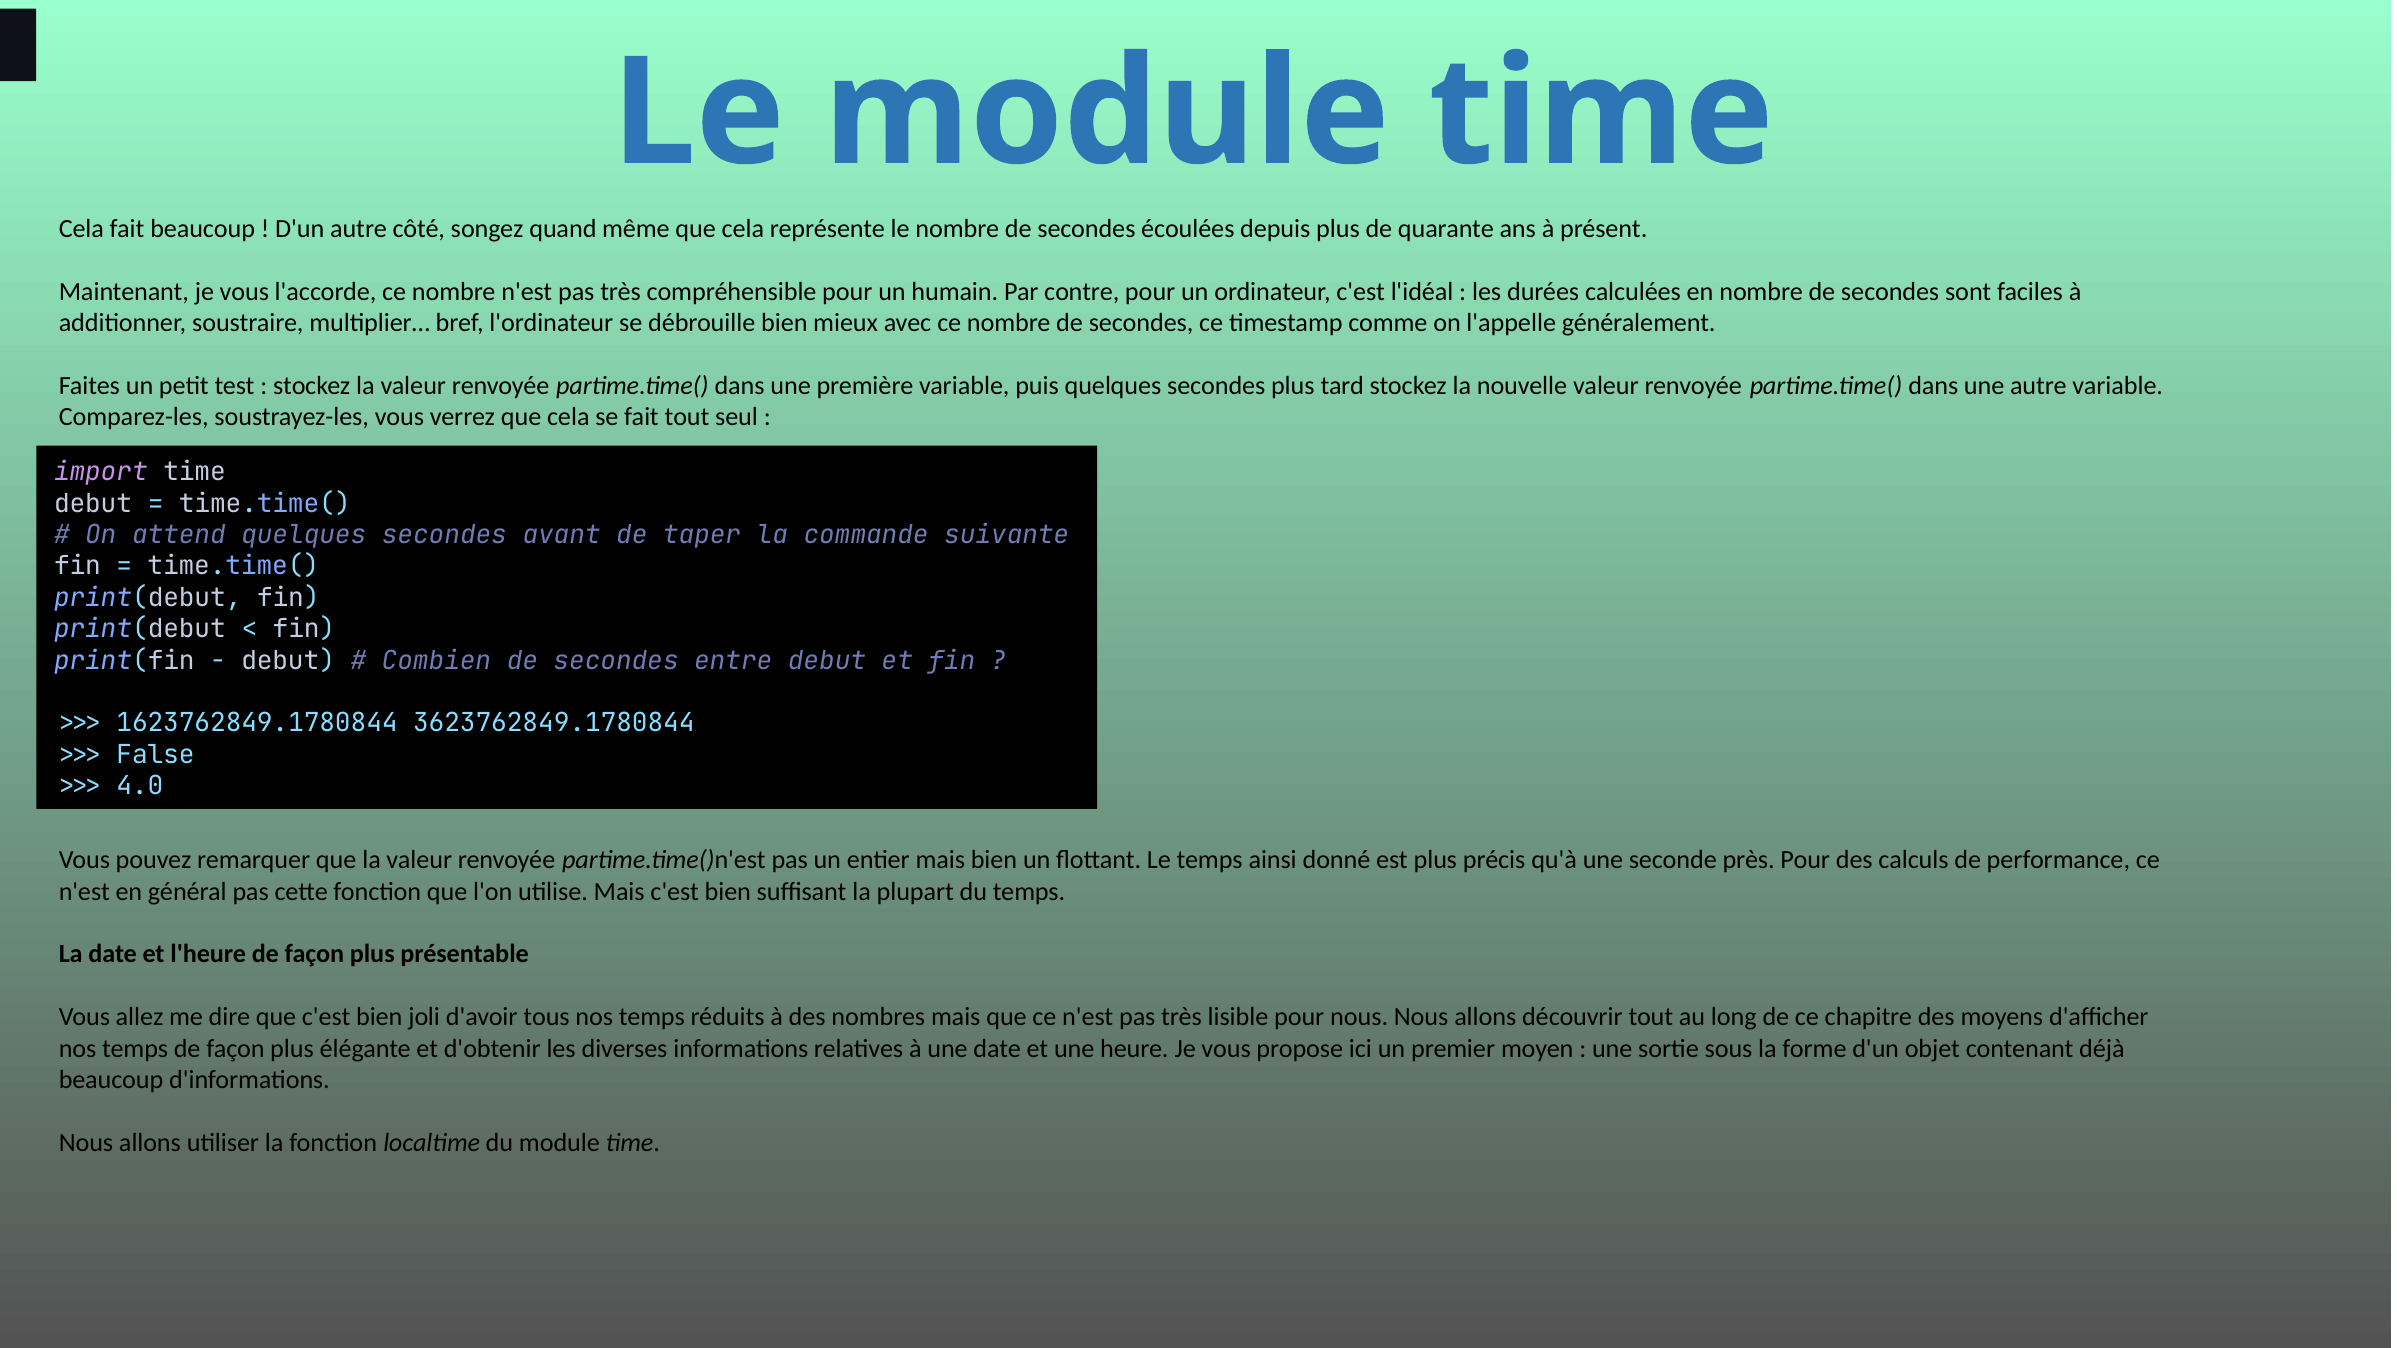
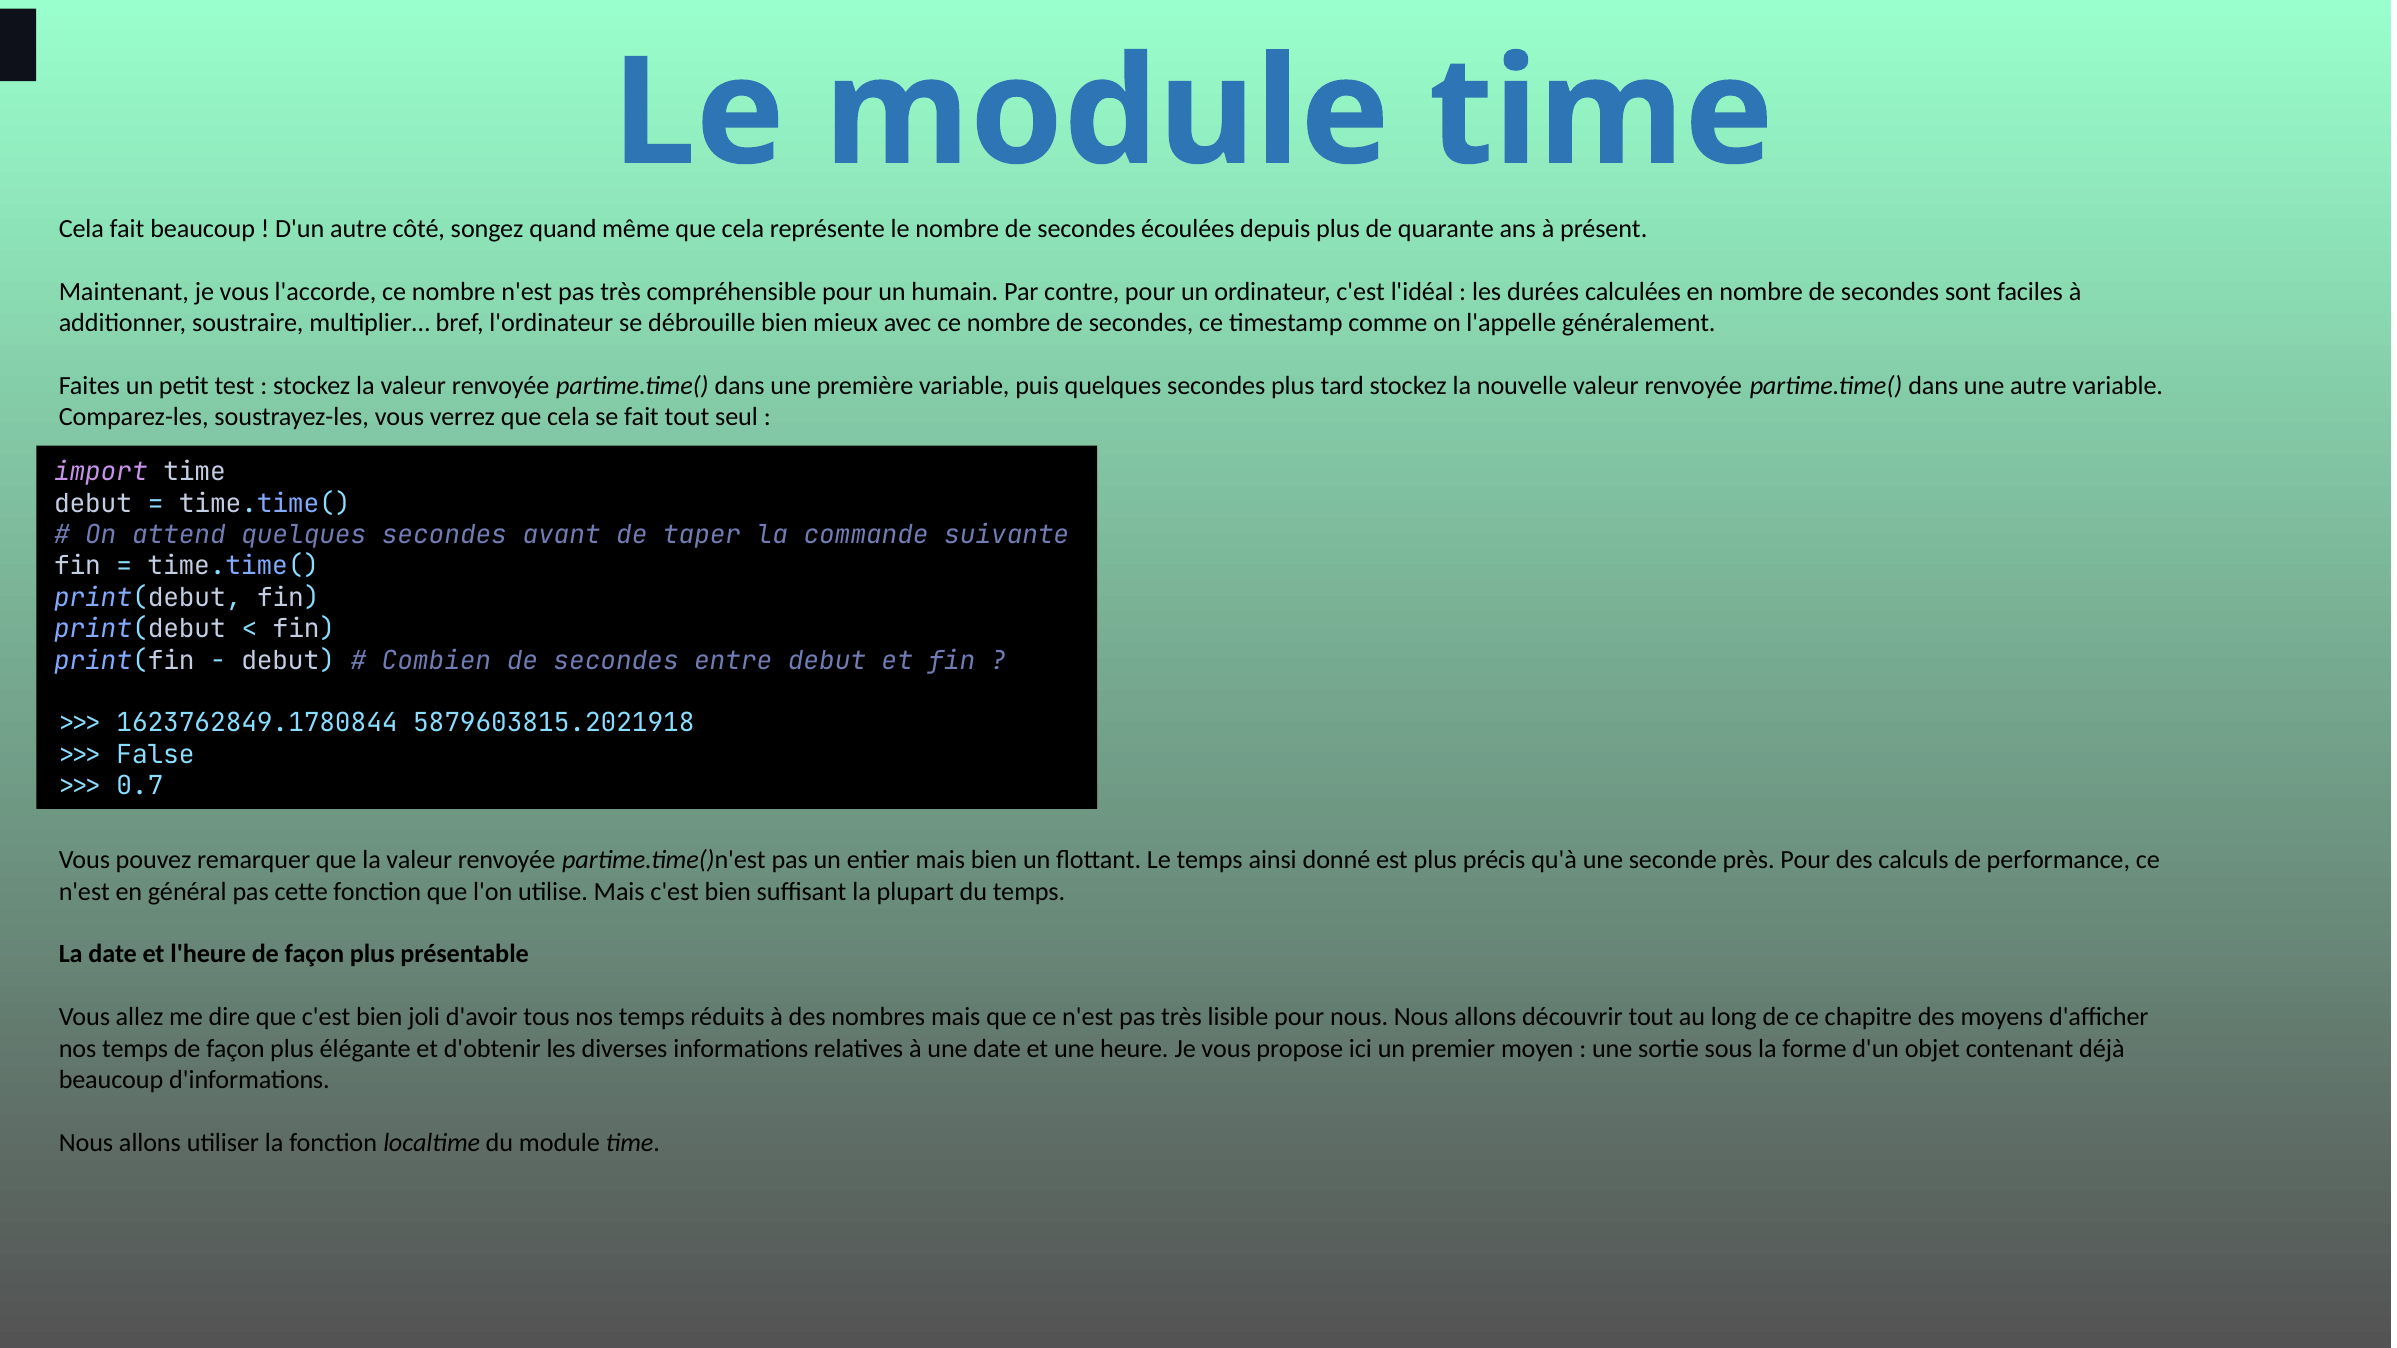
3623762849.1780844: 3623762849.1780844 -> 5879603815.2021918 (554, 723)
4.0: 4.0 -> 0.7 (140, 786)
